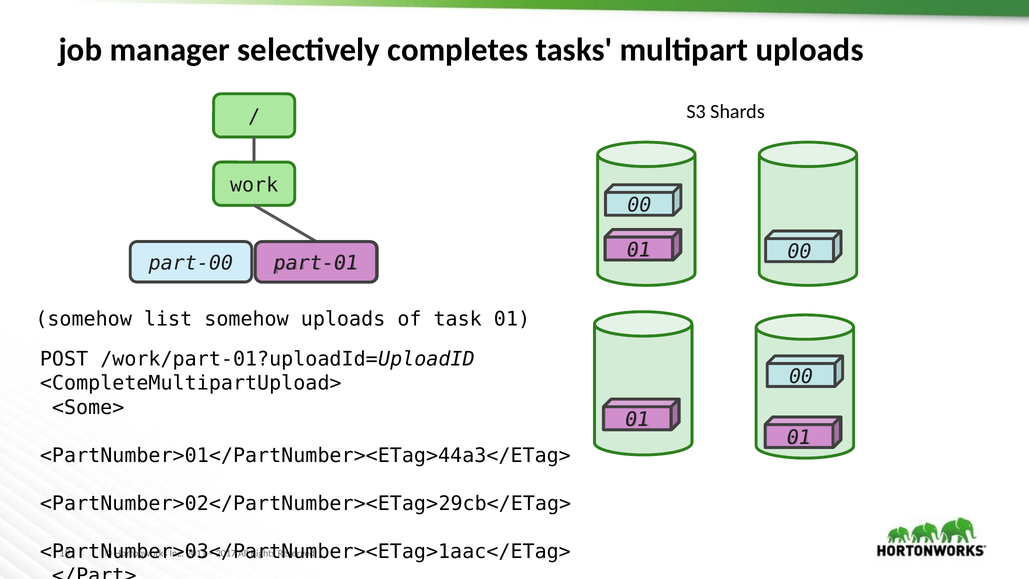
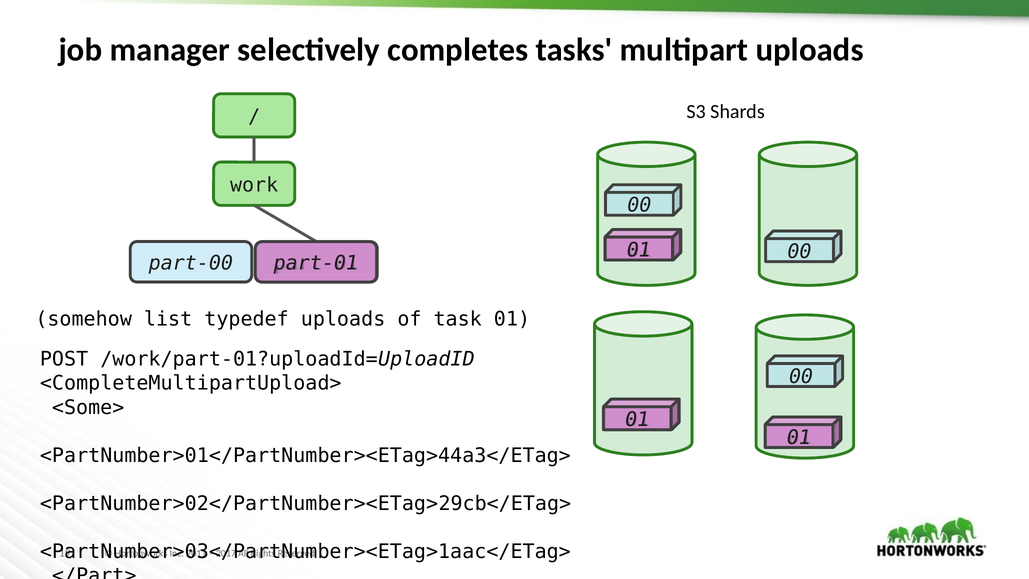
list somehow: somehow -> typedef (247, 319)
